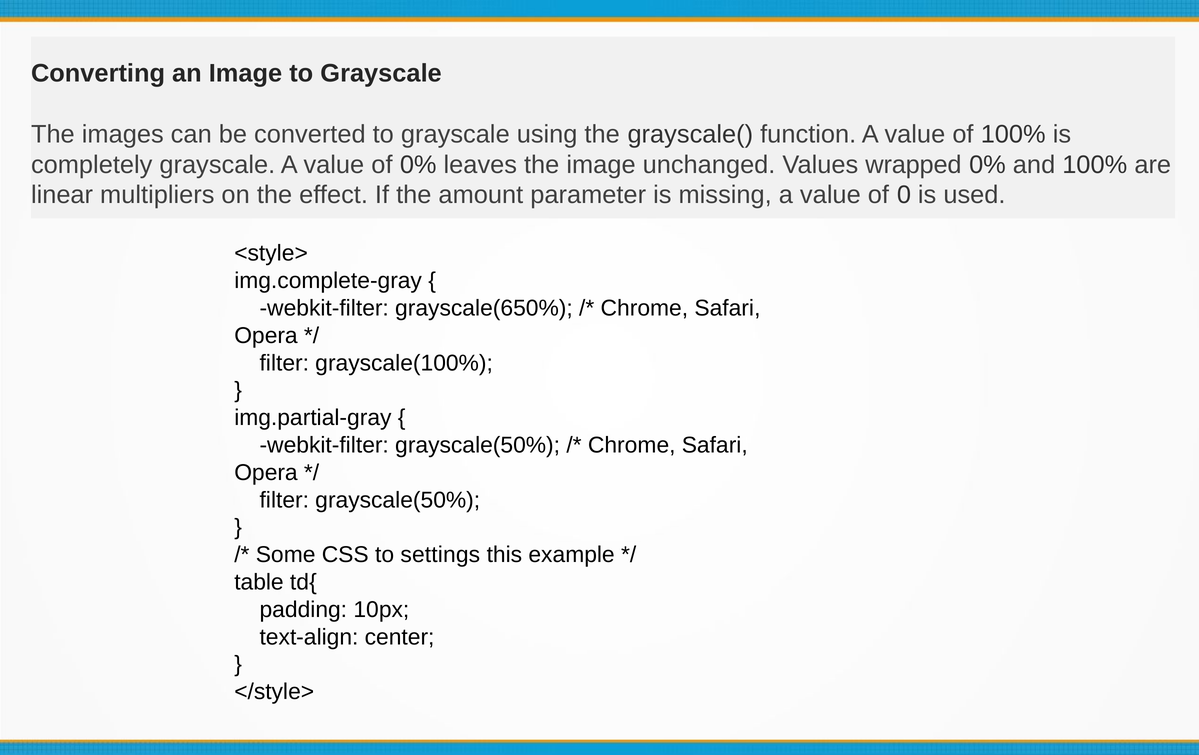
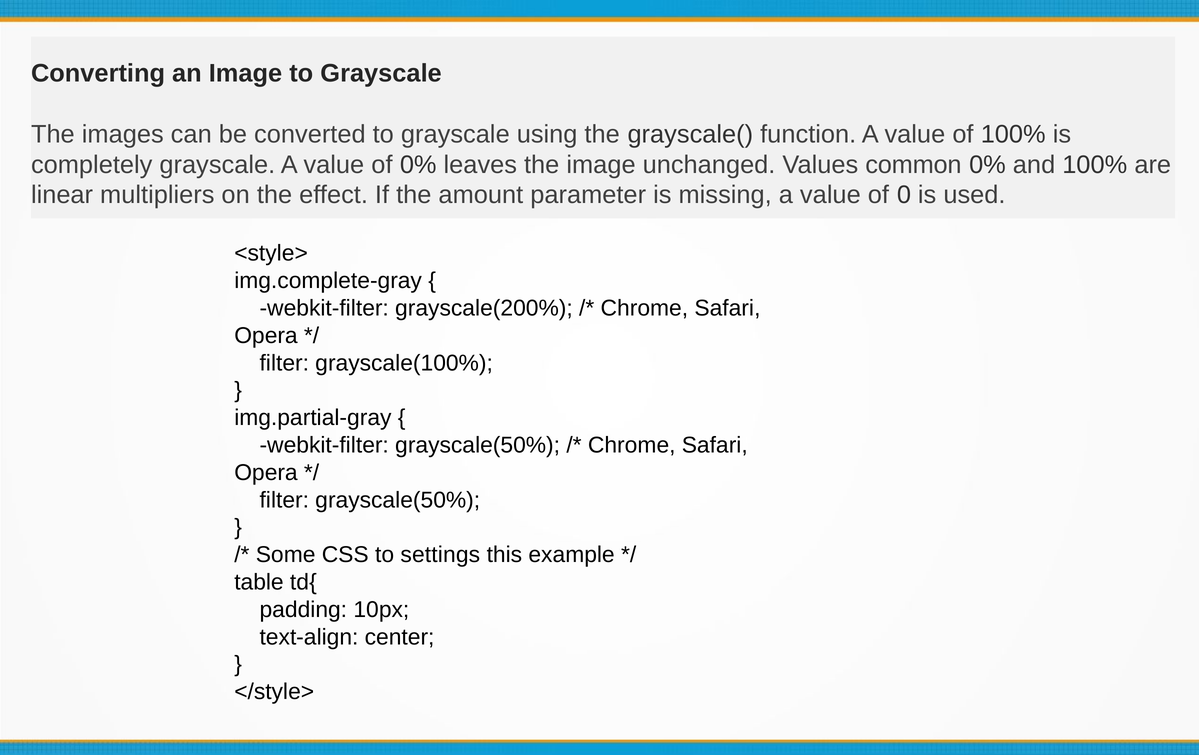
wrapped: wrapped -> common (913, 165)
grayscale(650%: grayscale(650% -> grayscale(200% (484, 308)
